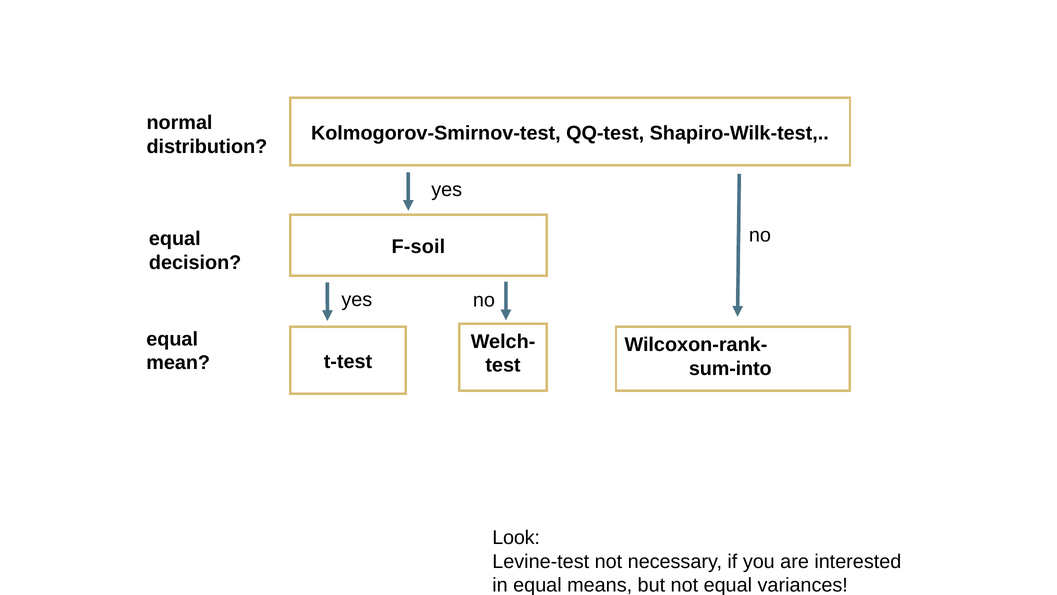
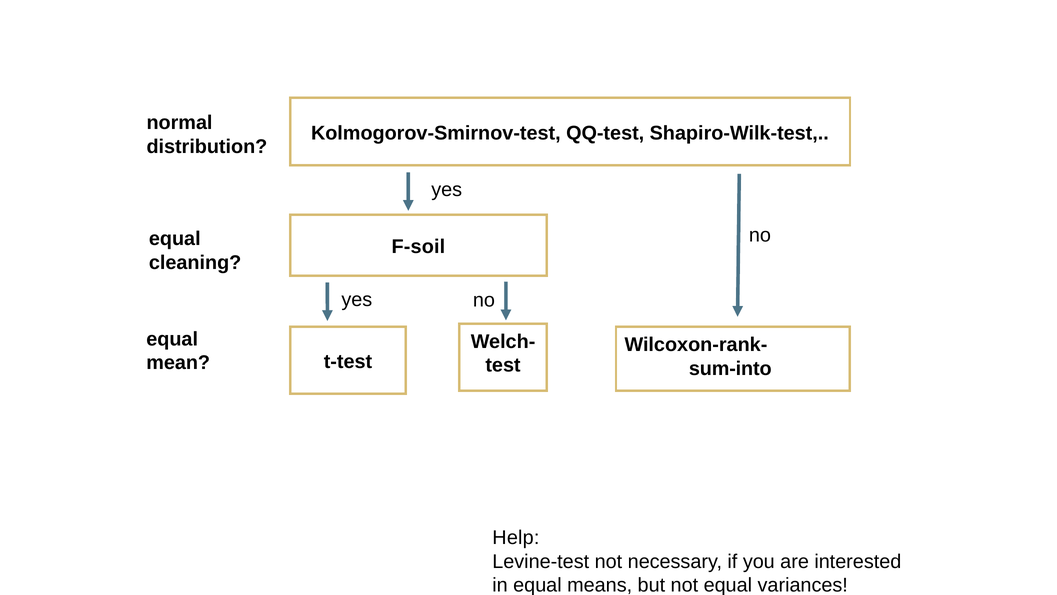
decision: decision -> cleaning (195, 262)
Look: Look -> Help (516, 537)
